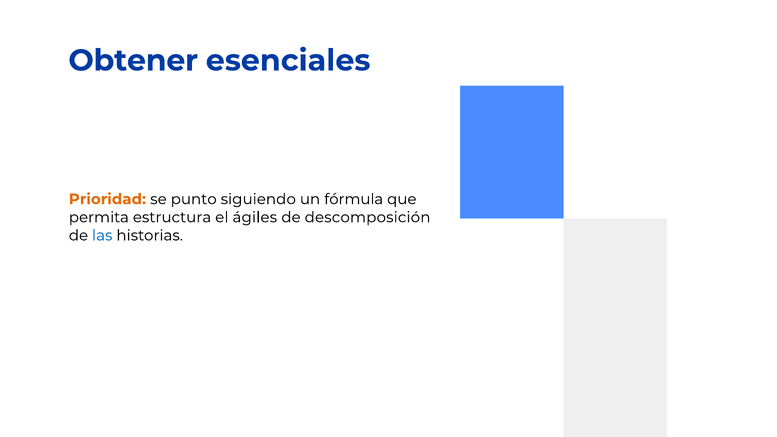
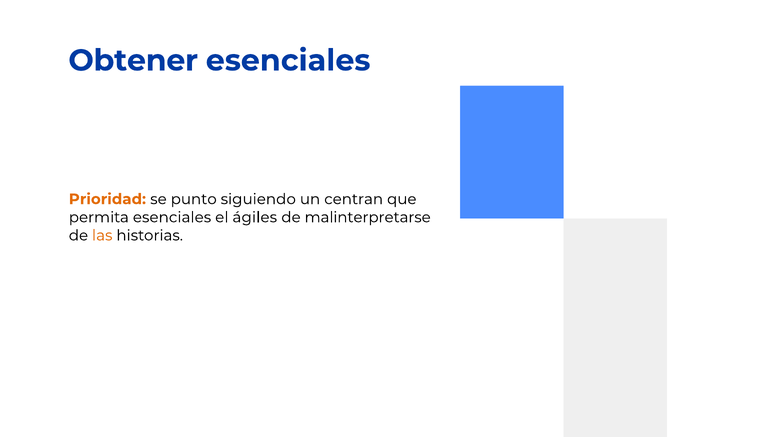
fórmula: fórmula -> centran (354, 199)
permita estructura: estructura -> esenciales (172, 217)
descomposición: descomposición -> malinterpretarse (368, 217)
las colour: blue -> orange (102, 235)
